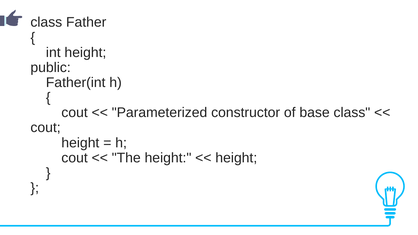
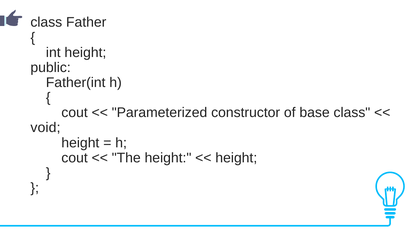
cout: cout -> void (45, 128)
